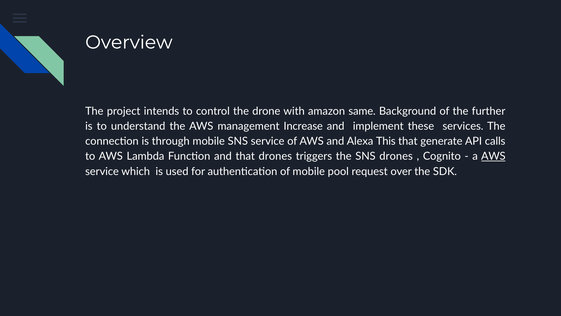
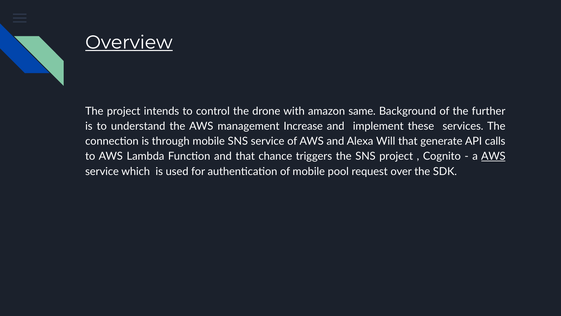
Overview underline: none -> present (129, 42)
This: This -> Will (386, 141)
that drones: drones -> chance (275, 156)
SNS drones: drones -> project (396, 156)
